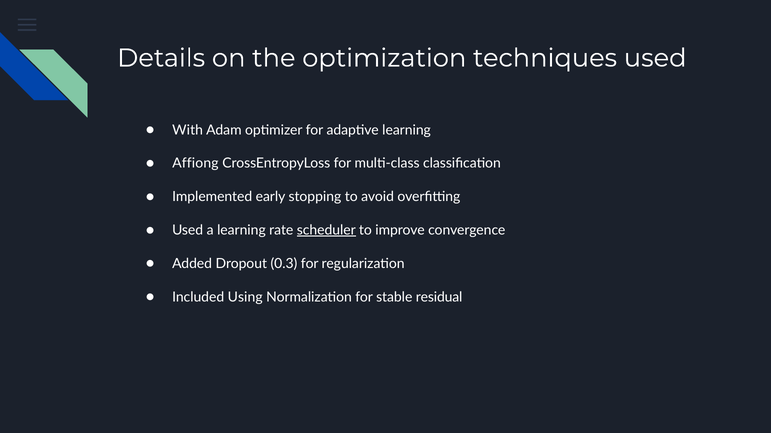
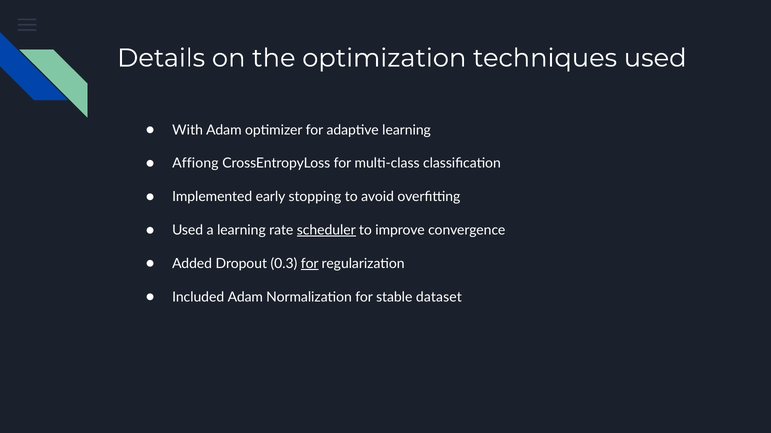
for underline: none -> present (310, 264)
Included Using: Using -> Adam (245, 297)
residual: residual -> dataset (439, 297)
